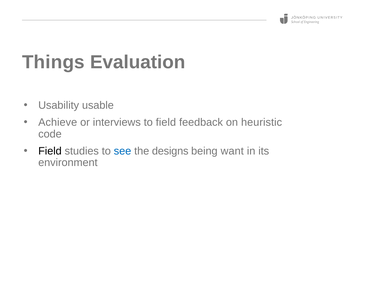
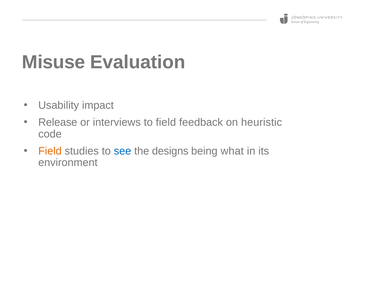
Things: Things -> Misuse (54, 62)
usable: usable -> impact (98, 105)
Achieve: Achieve -> Release (58, 122)
Field colour: black -> orange (50, 151)
want: want -> what (232, 151)
